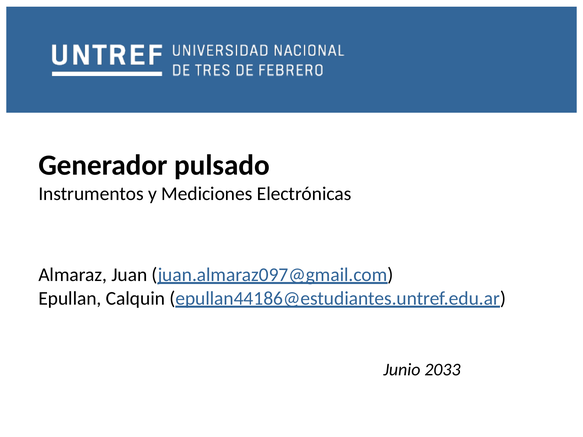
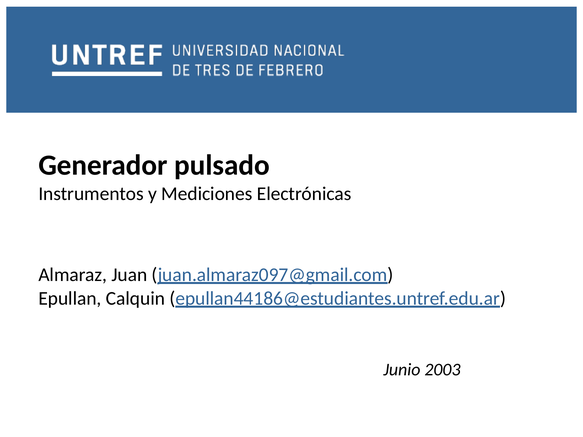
2033: 2033 -> 2003 (442, 370)
